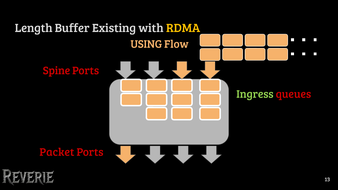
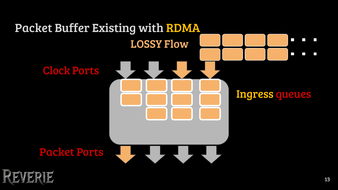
Length: Length -> Packet (34, 28)
USING: USING -> LOSSY (146, 44)
Spine: Spine -> Clock (56, 71)
Ingress colour: light green -> yellow (255, 94)
